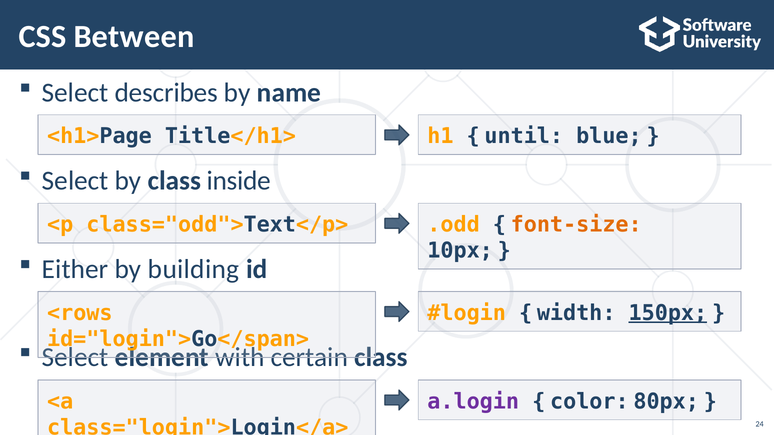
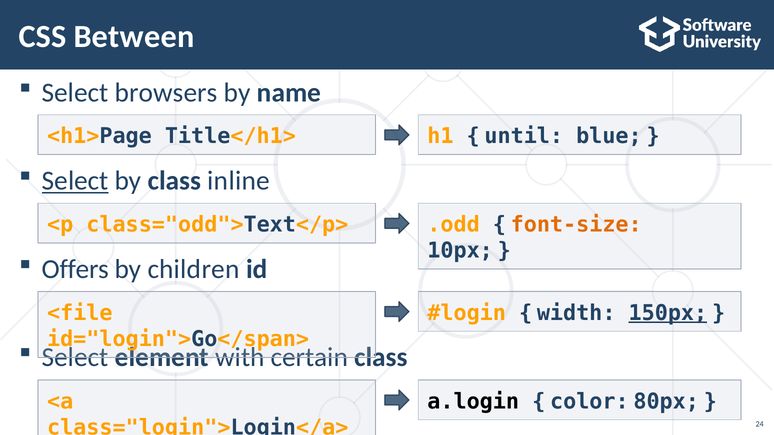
describes: describes -> browsers (166, 93)
Select underline: none -> present (75, 181)
inside: inside -> inline (239, 181)
Either: Either -> Offers (75, 269)
building: building -> children (194, 269)
<rows: <rows -> <file (80, 313)
a.login colour: purple -> black (473, 402)
